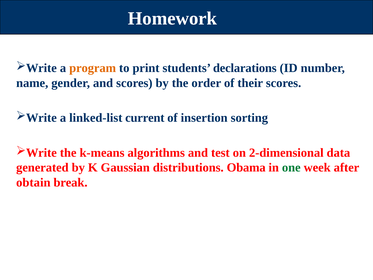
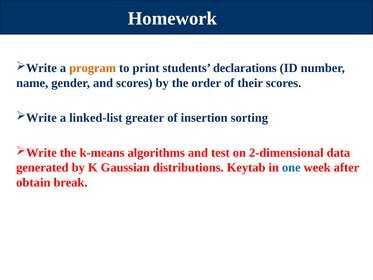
current: current -> greater (145, 118)
Obama: Obama -> Keytab (246, 167)
one colour: green -> blue (291, 167)
